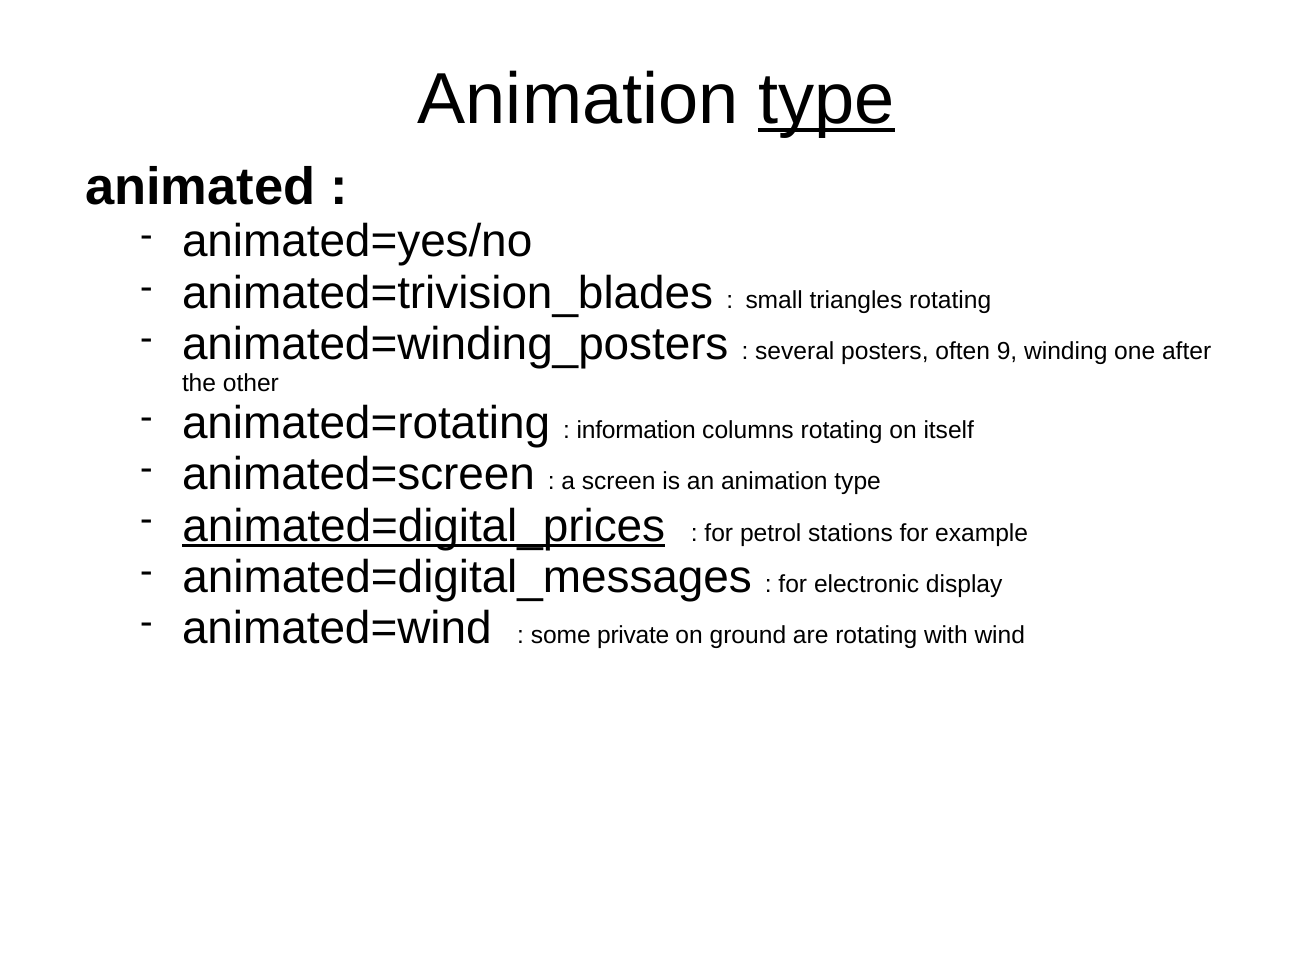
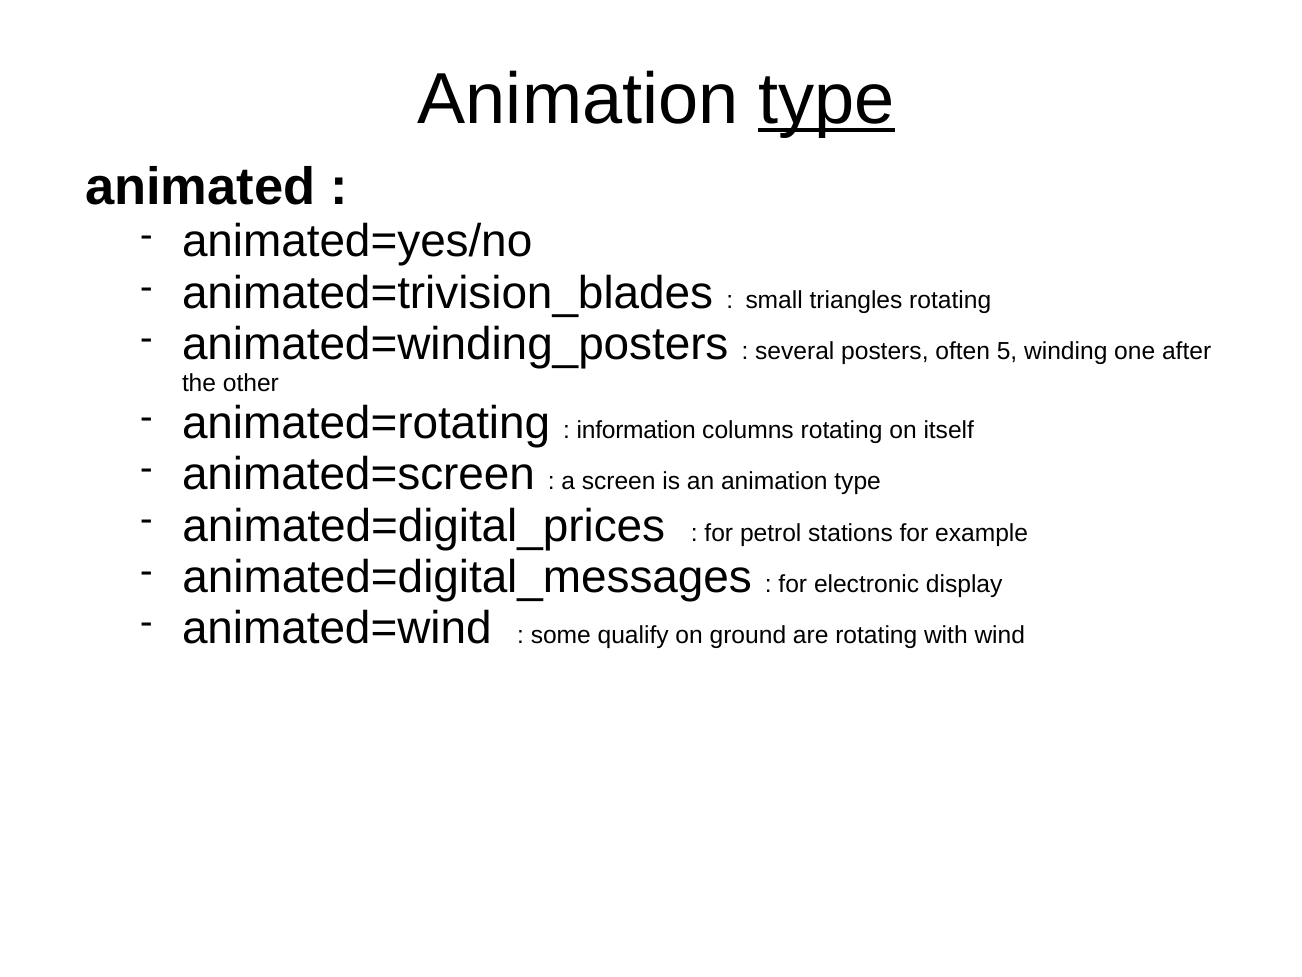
9: 9 -> 5 (1007, 351)
animated=digital_prices underline: present -> none (424, 526)
private: private -> qualify (633, 635)
